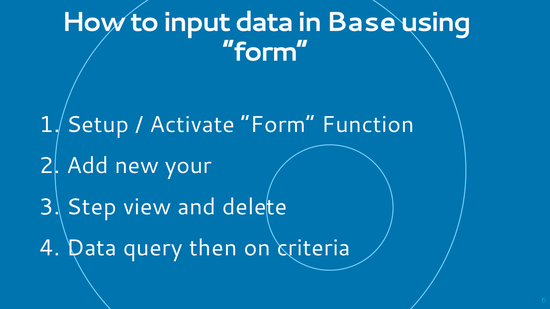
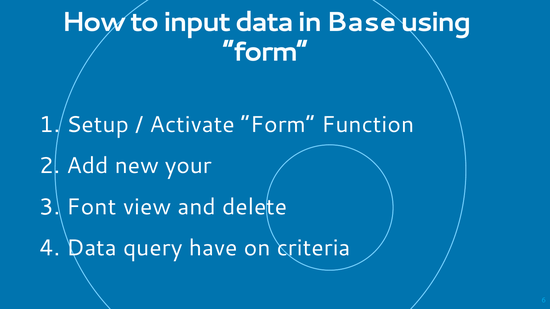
Step: Step -> Font (92, 207)
then: then -> have (213, 248)
